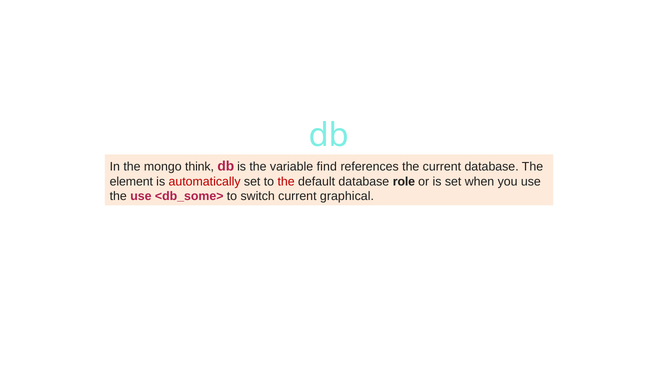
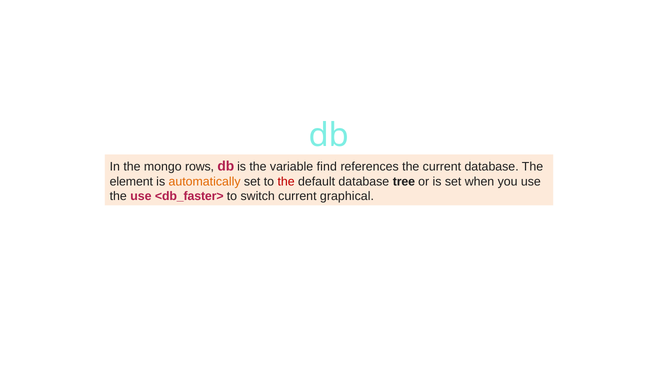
think: think -> rows (200, 167)
automatically colour: red -> orange (205, 182)
role: role -> tree (404, 182)
<db_some>: <db_some> -> <db_faster> (189, 196)
